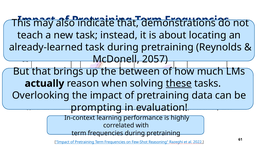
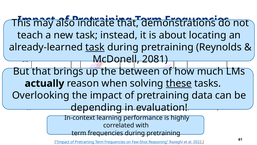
task underline: none -> present (95, 47)
2057: 2057 -> 2081 (155, 59)
prompting: prompting -> depending (96, 107)
